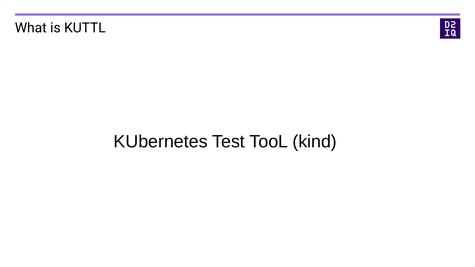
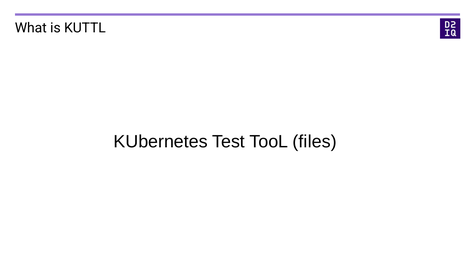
kind: kind -> files (315, 142)
